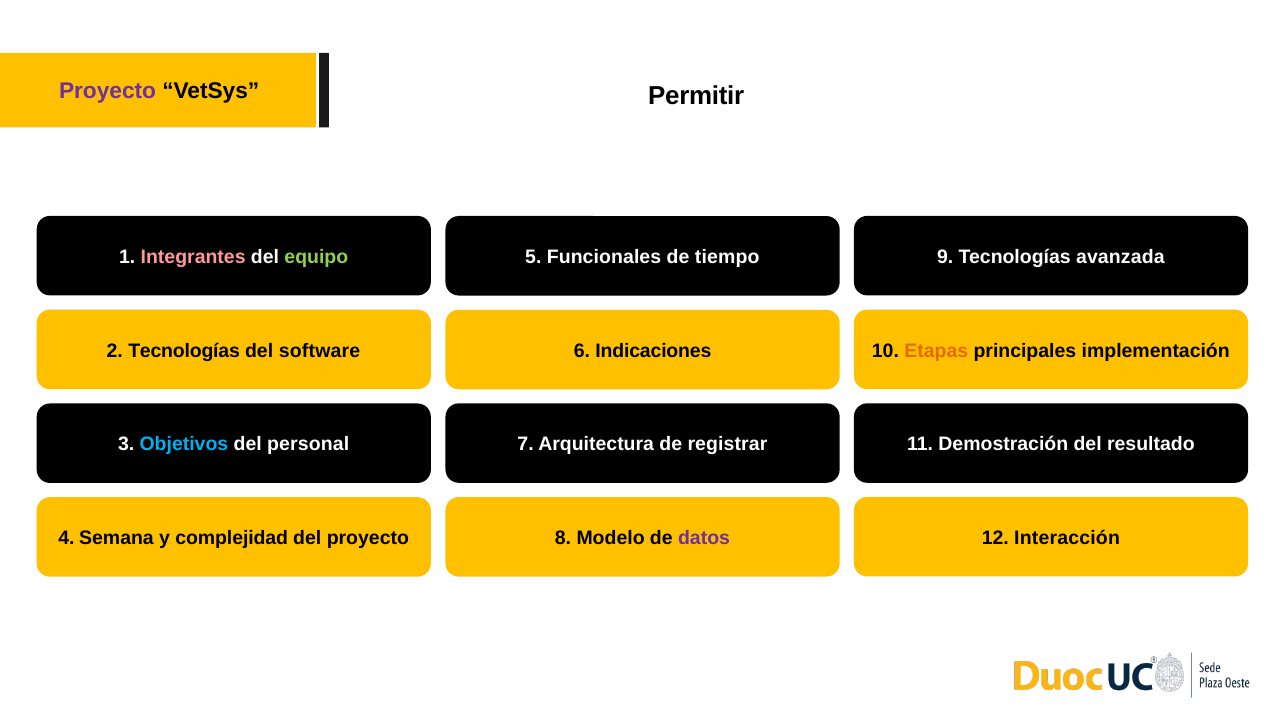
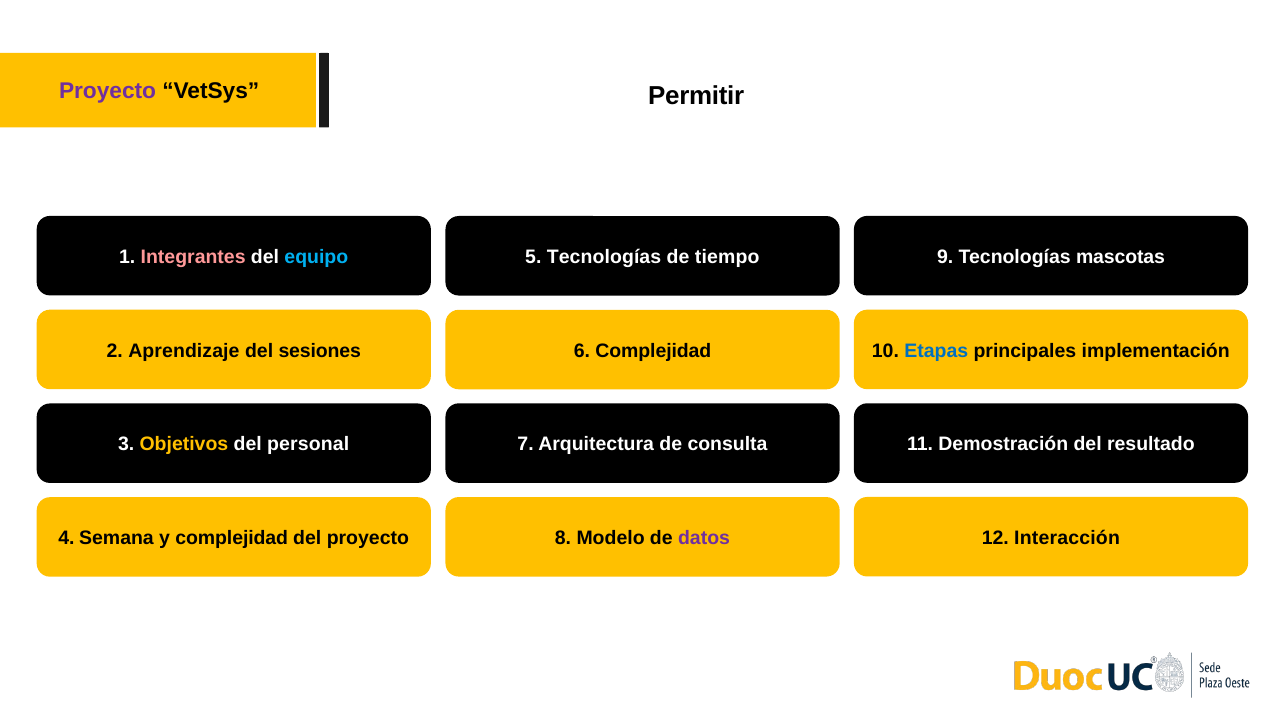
equipo colour: light green -> light blue (316, 257)
avanzada: avanzada -> mascotas (1120, 257)
5 Funcionales: Funcionales -> Tecnologías (604, 257)
2 Tecnologías: Tecnologías -> Aprendizaje (184, 351)
software: software -> sesiones (320, 351)
Etapas colour: orange -> blue (936, 351)
6 Indicaciones: Indicaciones -> Complejidad (653, 351)
registrar: registrar -> consulta (728, 445)
Objetivos colour: light blue -> yellow (184, 445)
